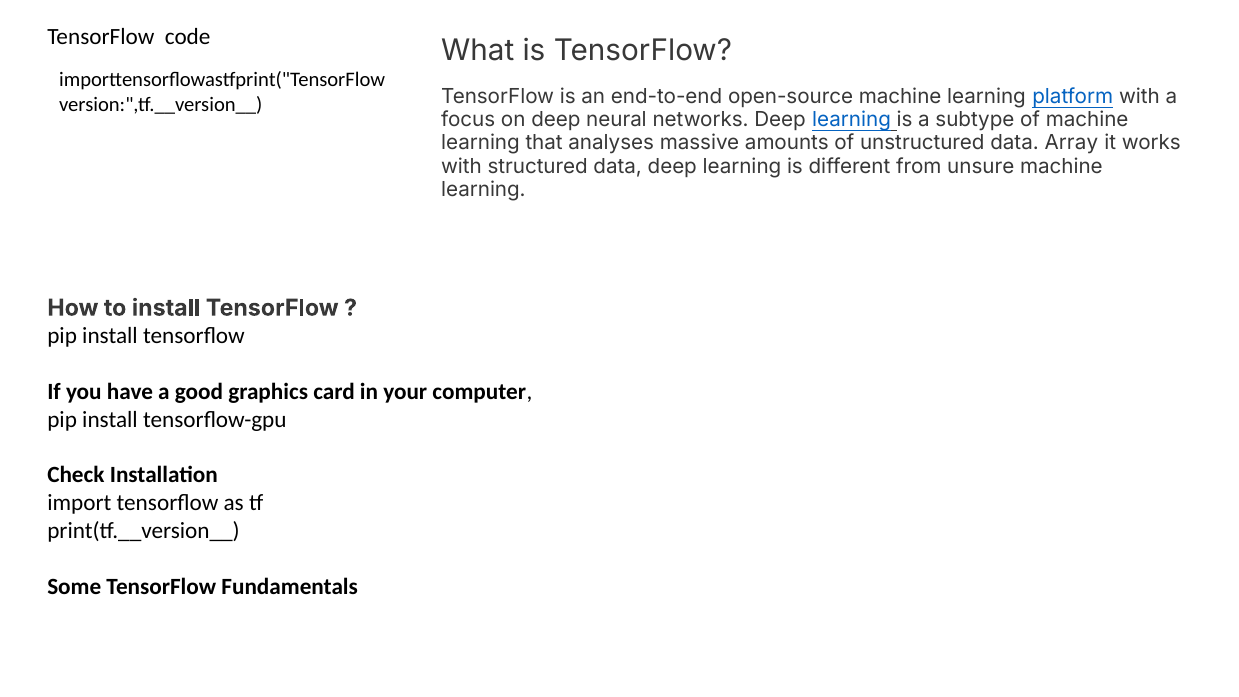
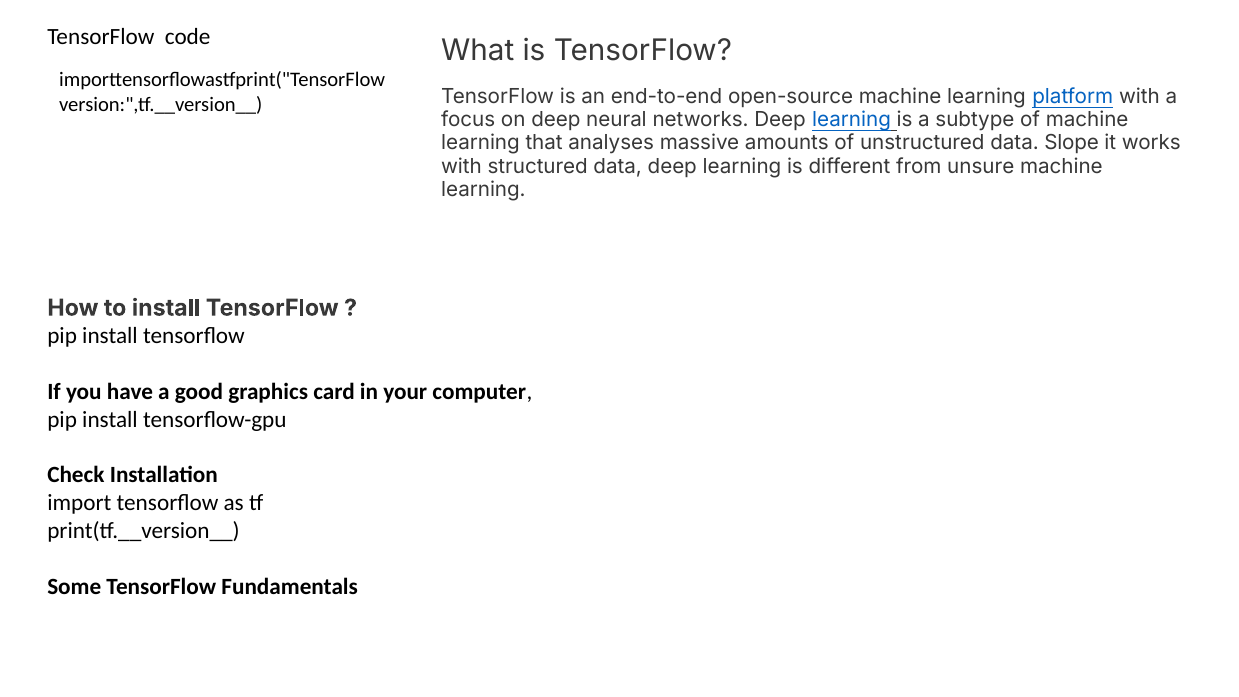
Array: Array -> Slope (1072, 143)
